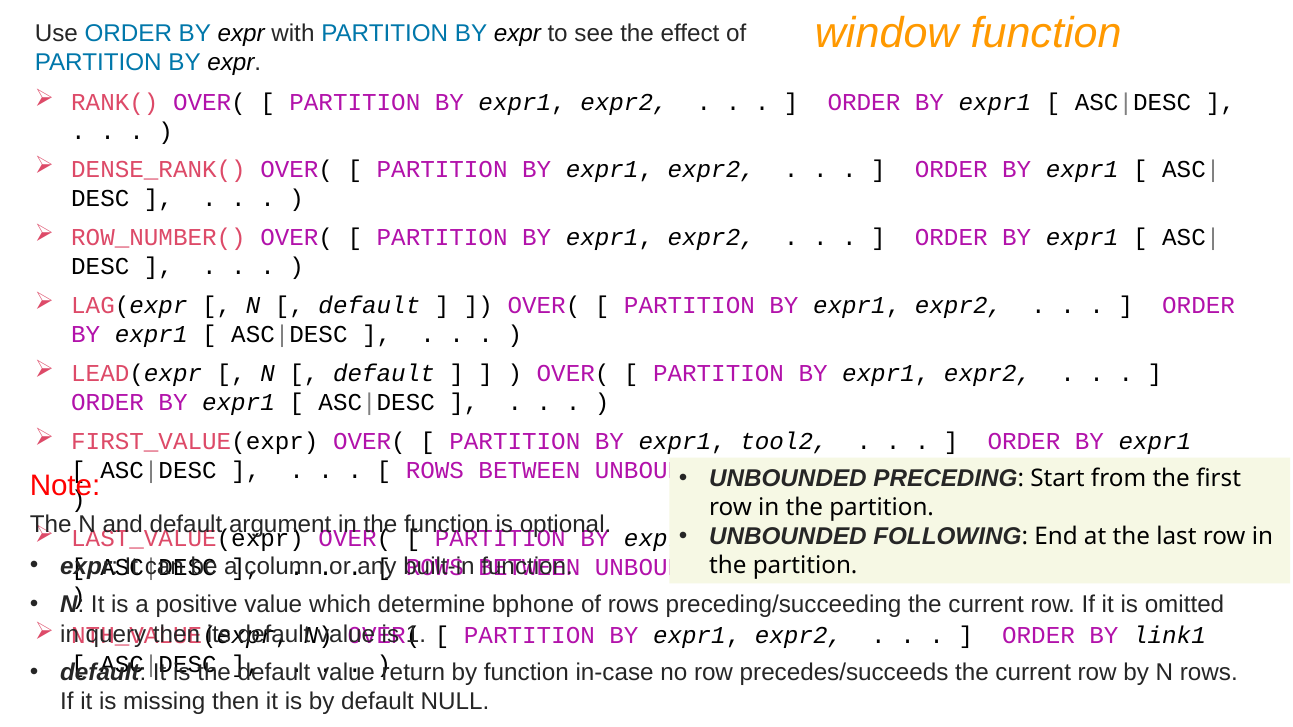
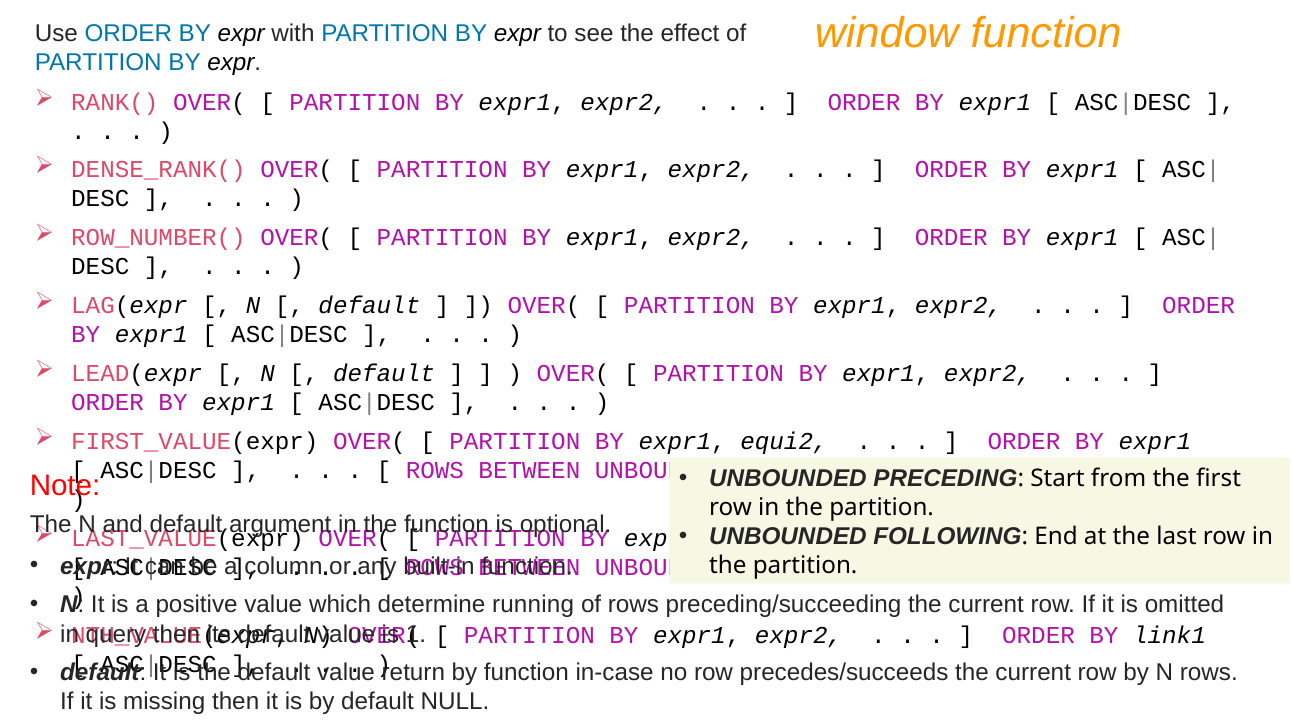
tool2: tool2 -> equi2 (784, 441)
bphone: bphone -> running (533, 605)
